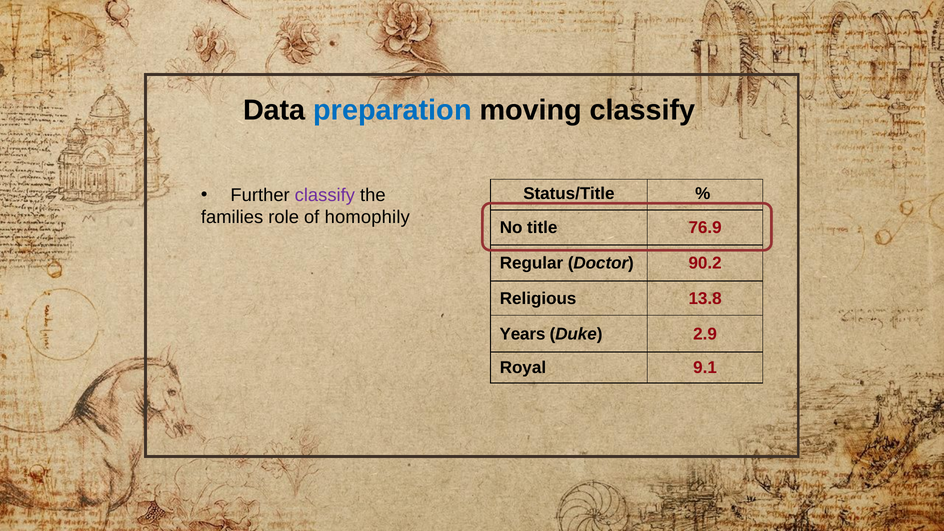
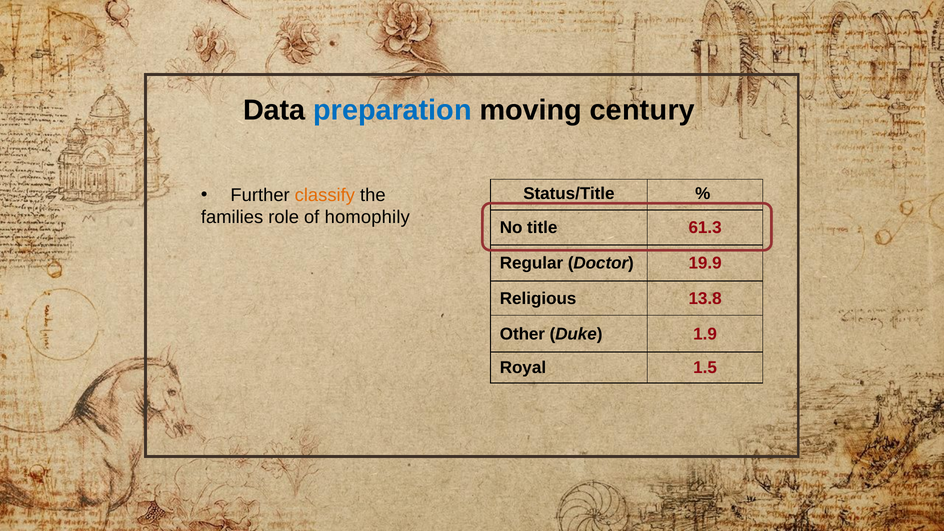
moving classify: classify -> century (642, 110)
classify colour: purple -> orange (325, 195)
76.9: 76.9 -> 61.3 (705, 228)
90.2: 90.2 -> 19.9 (705, 263)
Years: Years -> Other (522, 334)
2.9: 2.9 -> 1.9 (705, 334)
9.1: 9.1 -> 1.5 (705, 368)
